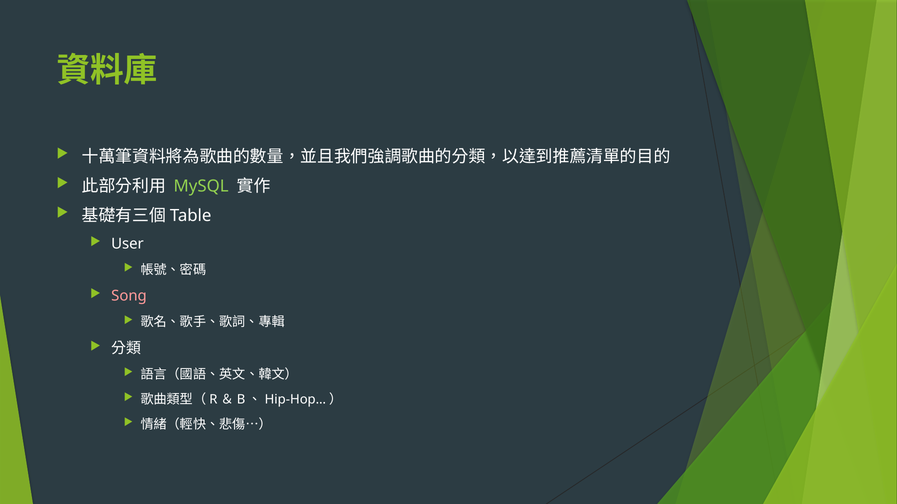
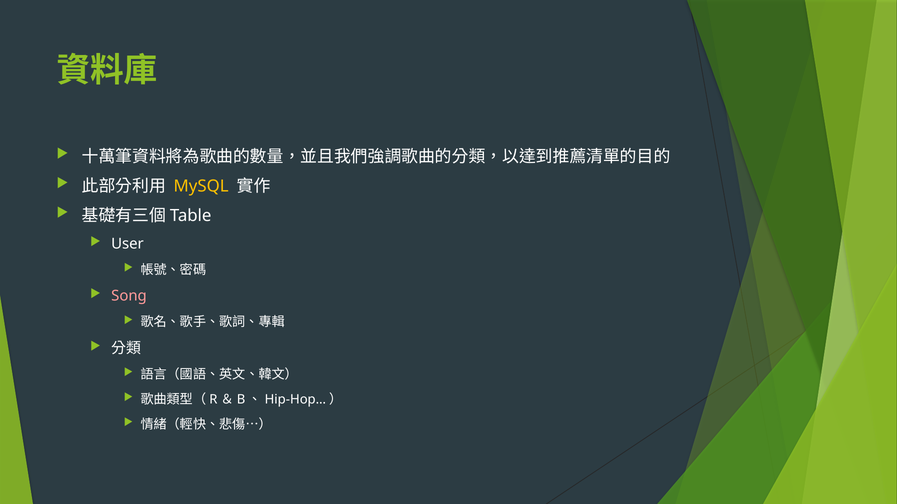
MySQL colour: light green -> yellow (201, 186)
